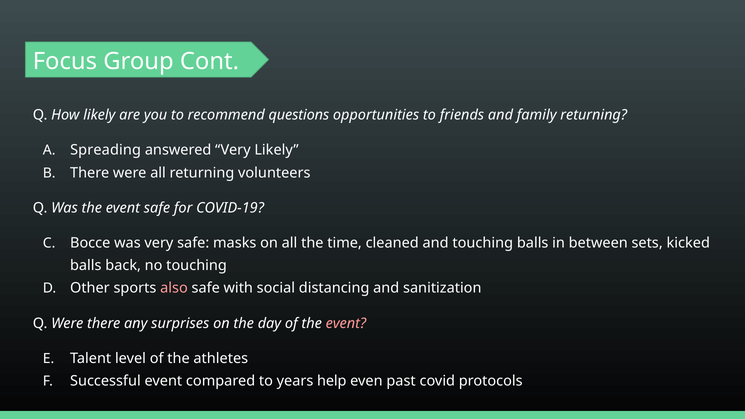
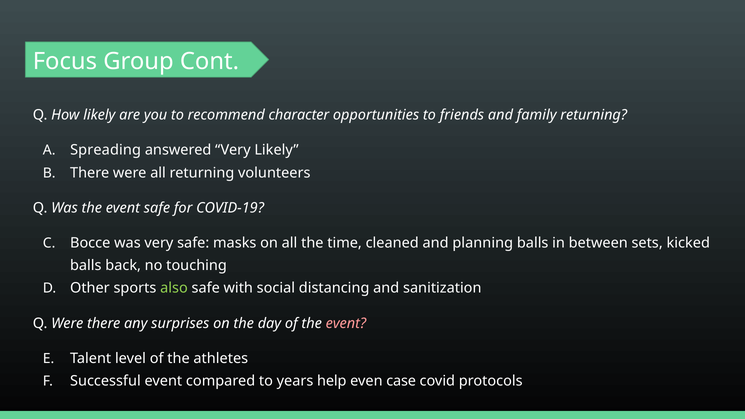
questions: questions -> character (299, 115)
and touching: touching -> planning (483, 243)
also colour: pink -> light green (174, 288)
past: past -> case (401, 381)
